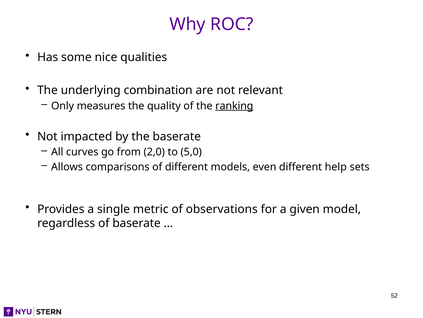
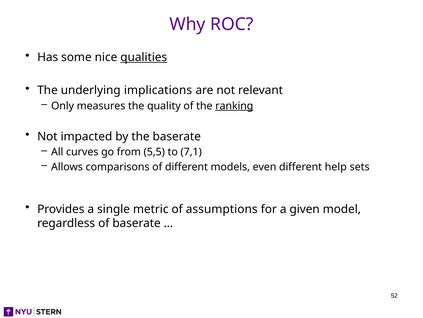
qualities underline: none -> present (144, 57)
combination: combination -> implications (158, 90)
2,0: 2,0 -> 5,5 (154, 152)
5,0: 5,0 -> 7,1 (191, 152)
observations: observations -> assumptions (222, 209)
